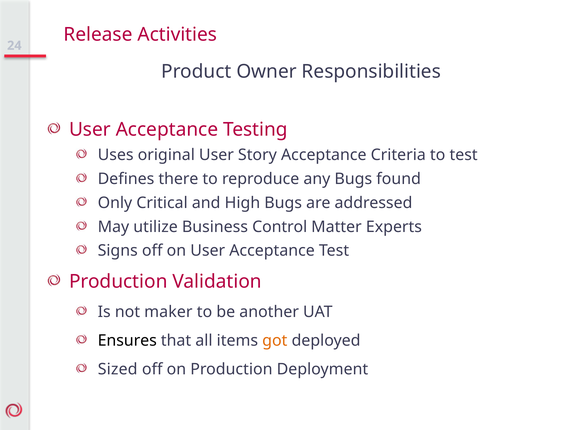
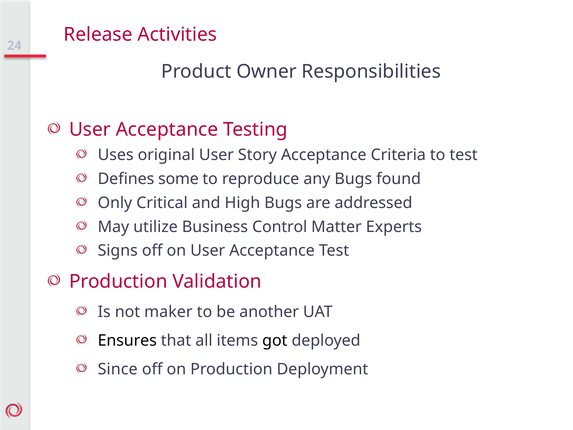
there: there -> some (178, 179)
got colour: orange -> black (275, 340)
Sized: Sized -> Since (118, 369)
